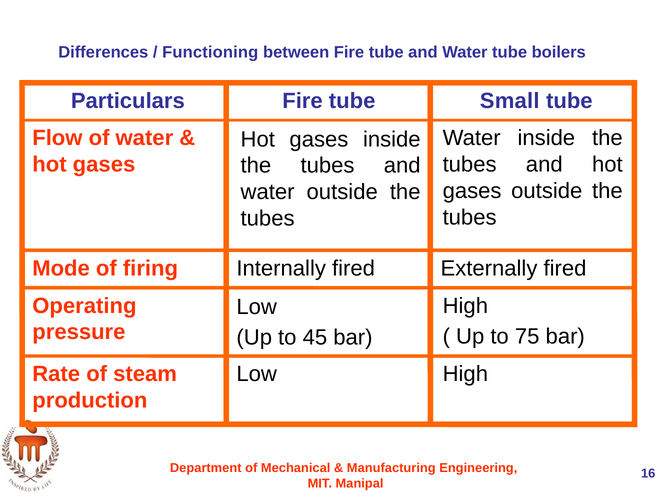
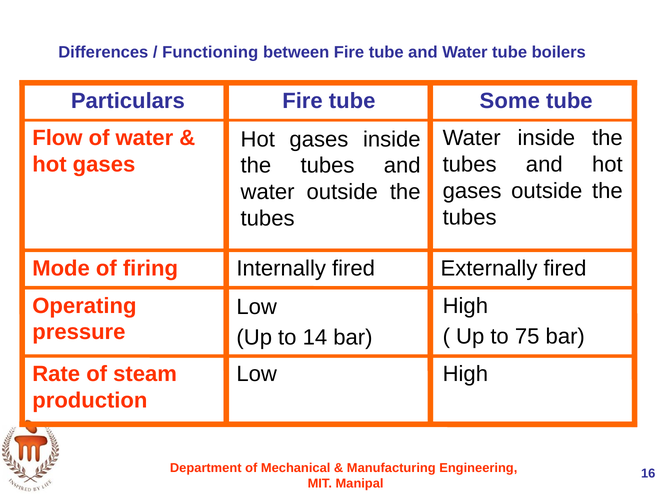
Small: Small -> Some (510, 101)
45: 45 -> 14 (315, 338)
